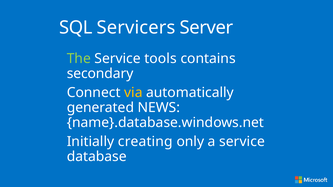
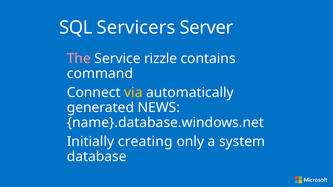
The colour: light green -> pink (79, 59)
tools: tools -> rizzle (161, 59)
secondary: secondary -> command (100, 74)
a service: service -> system (242, 142)
